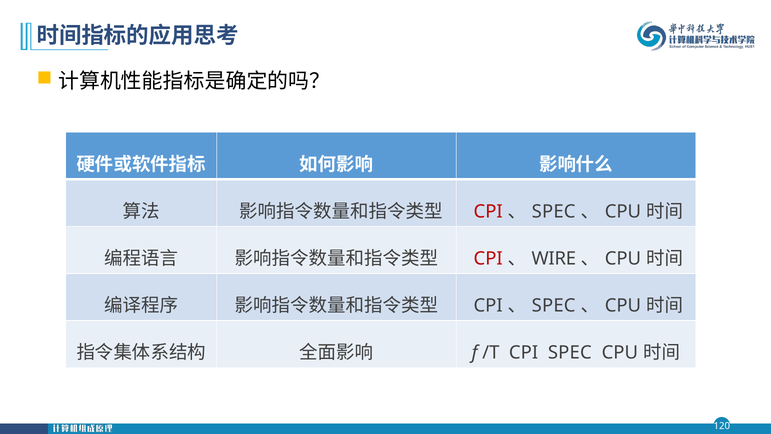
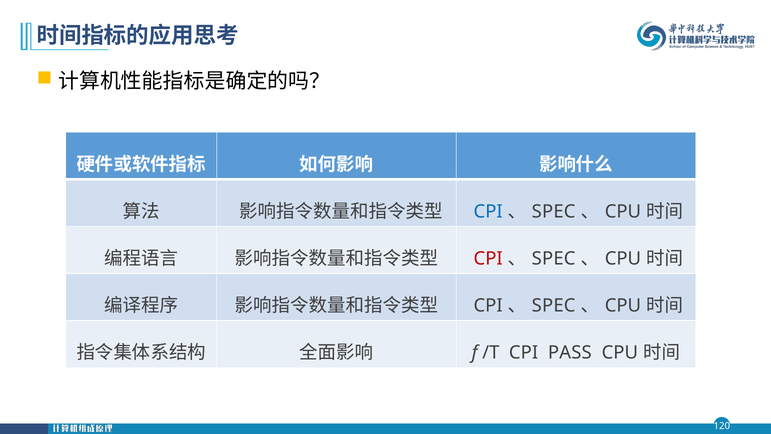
CPI colour: red -> blue (488, 211)
WIRE: WIRE -> SPEC (554, 258)
CPI SPEC: SPEC -> PASS (570, 353)
